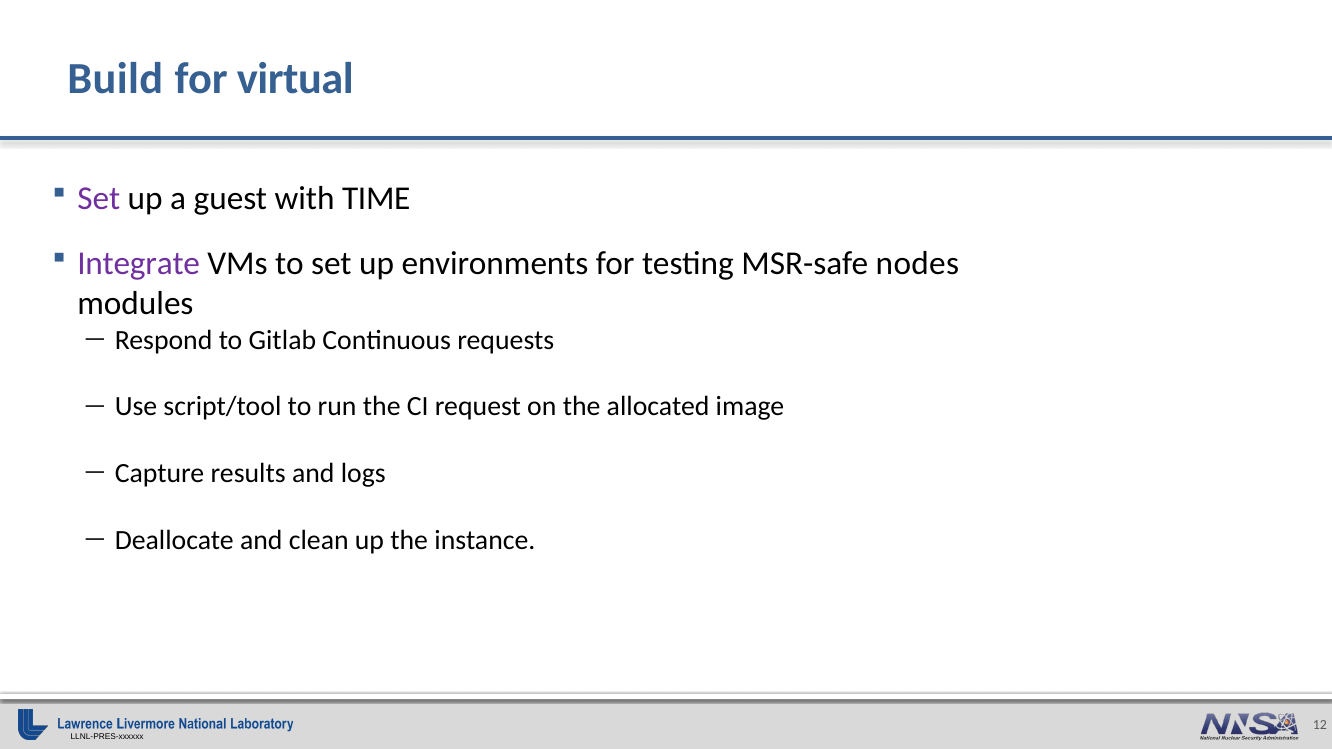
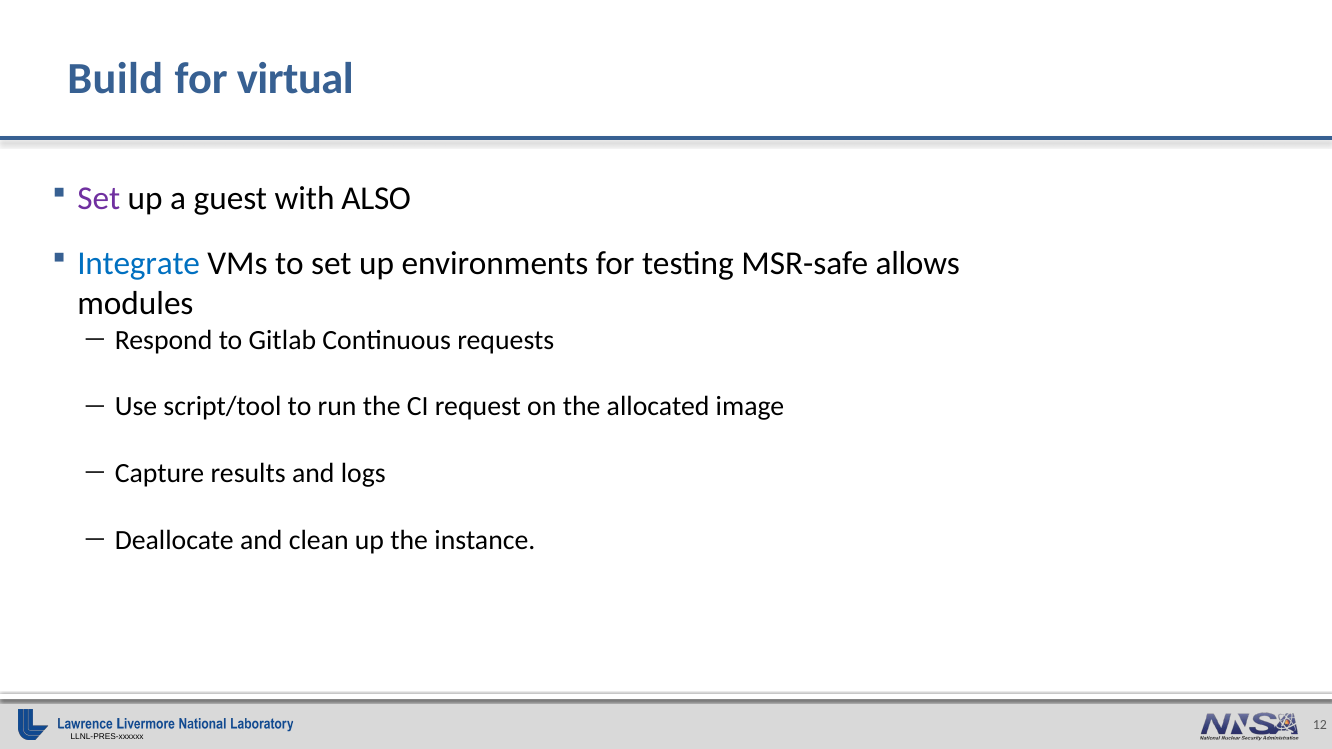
TIME: TIME -> ALSO (376, 199)
Integrate colour: purple -> blue (139, 264)
nodes: nodes -> allows (918, 264)
